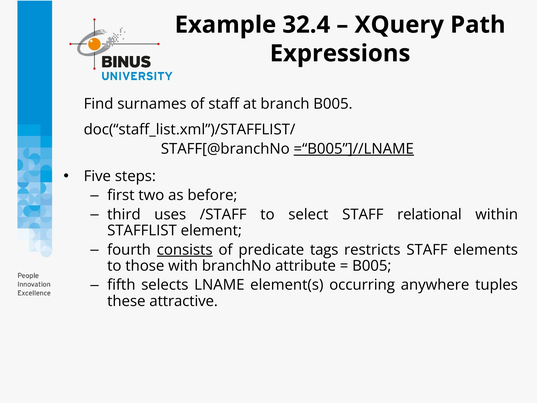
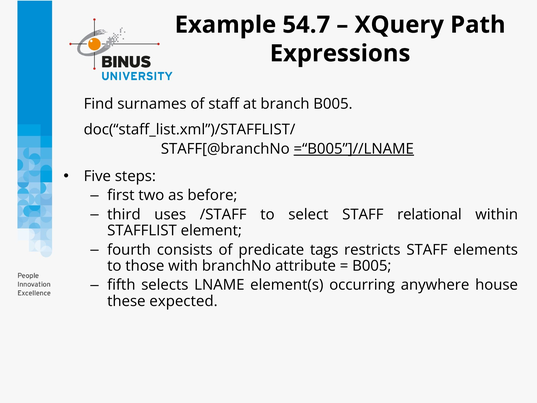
32.4: 32.4 -> 54.7 (306, 25)
consists underline: present -> none (185, 250)
tuples: tuples -> house (497, 285)
attractive: attractive -> expected (184, 301)
